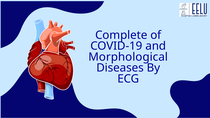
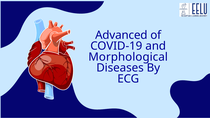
Complete: Complete -> Advanced (121, 35)
